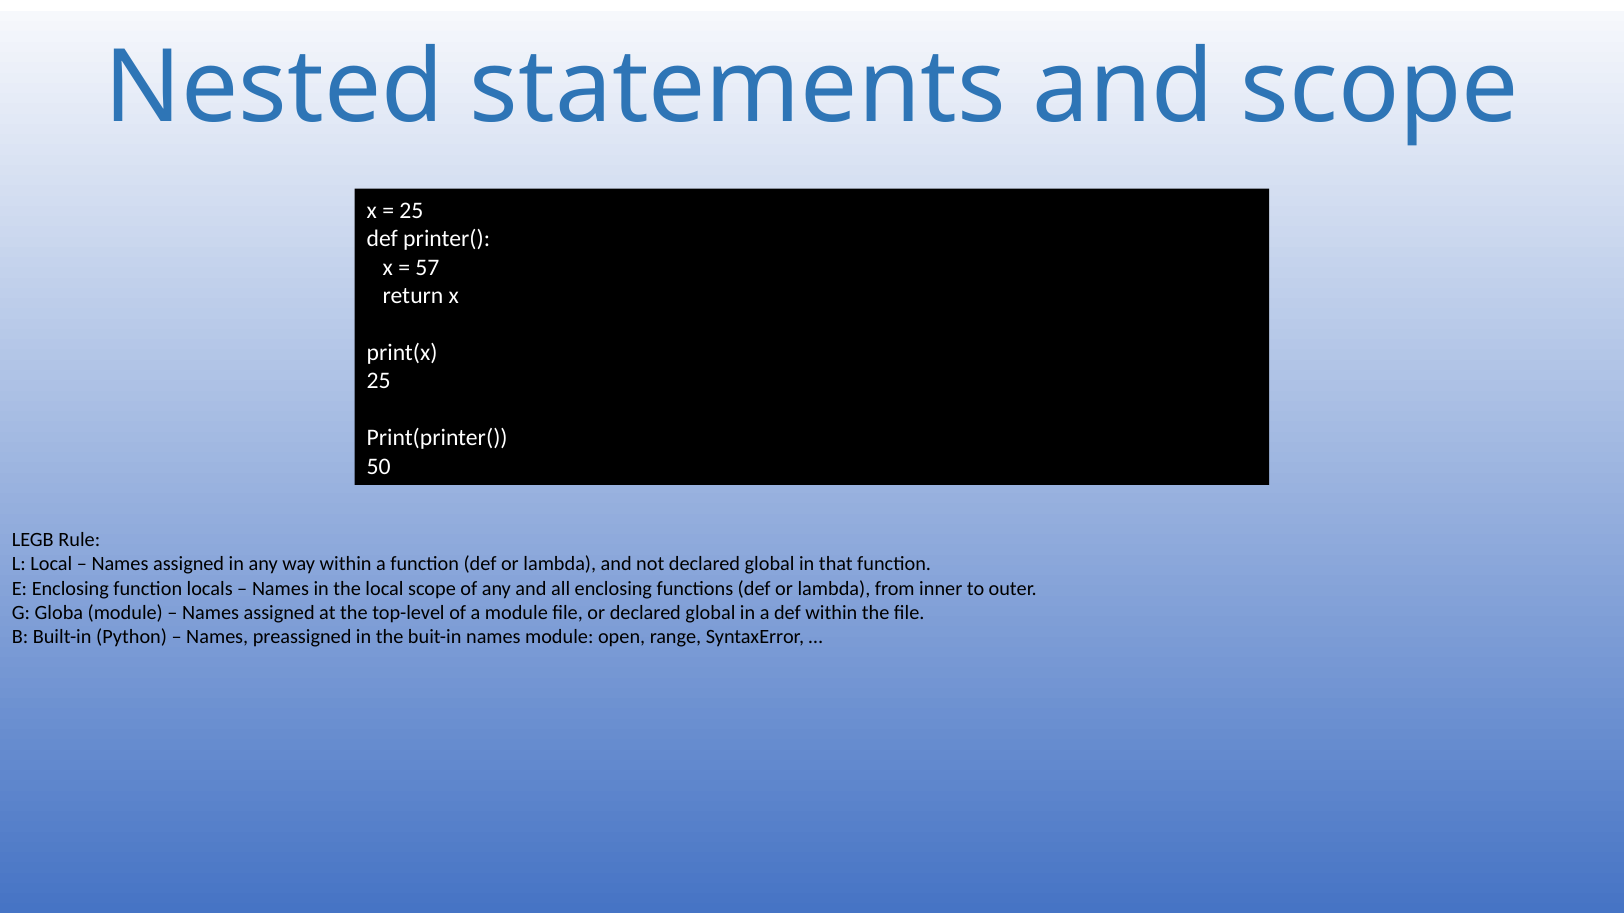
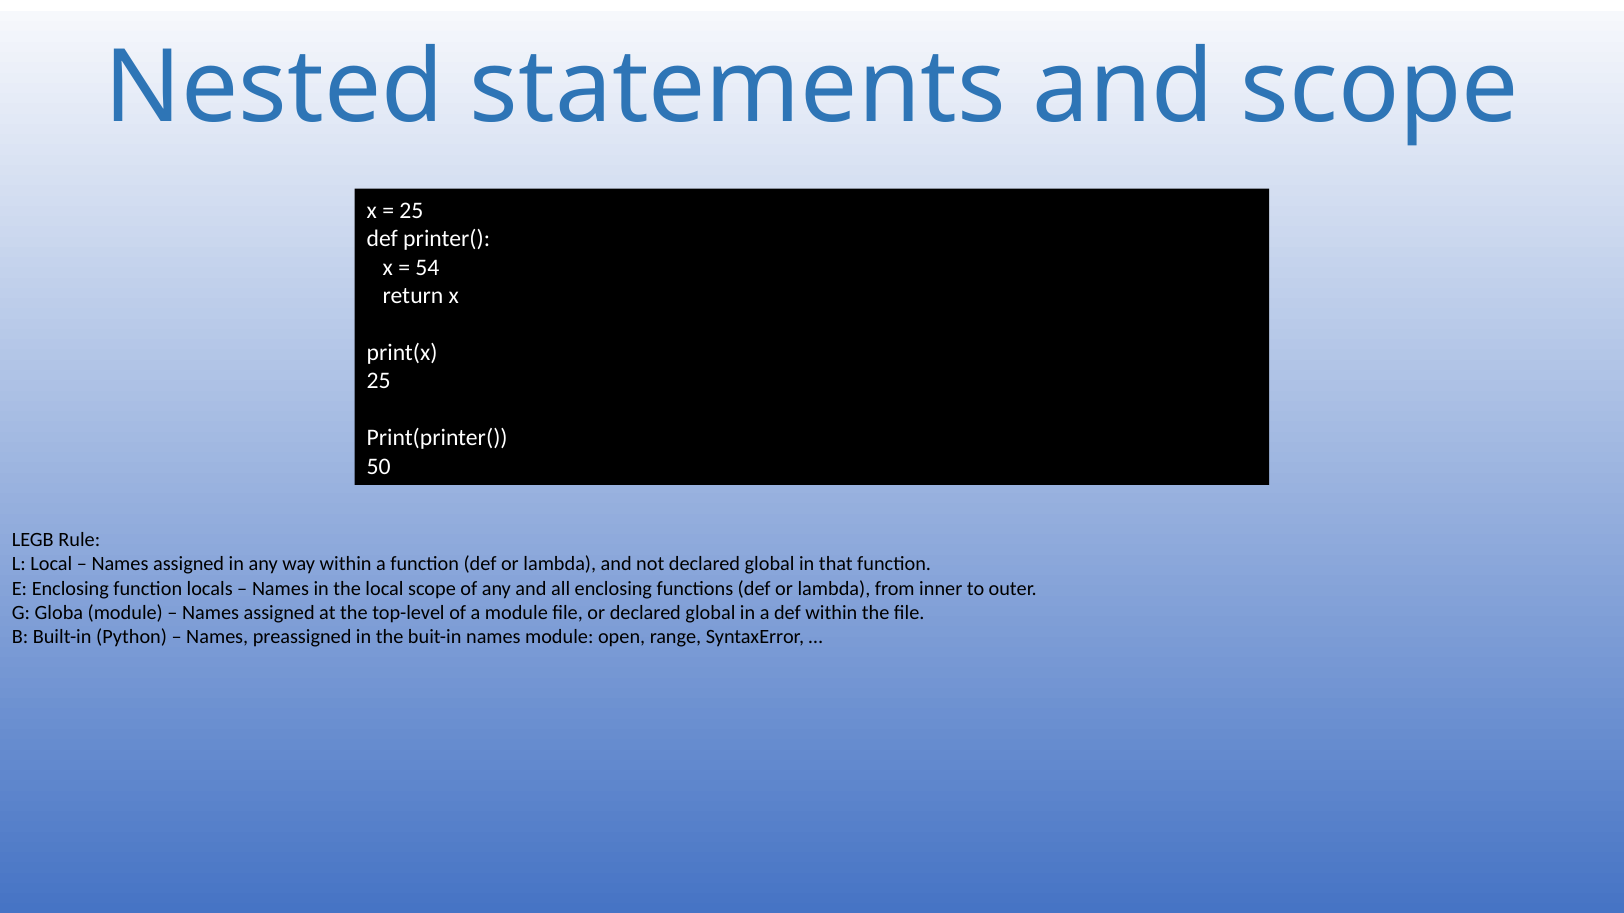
57: 57 -> 54 (427, 268)
